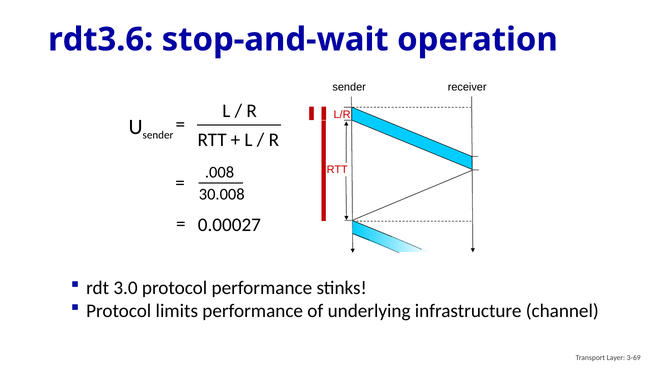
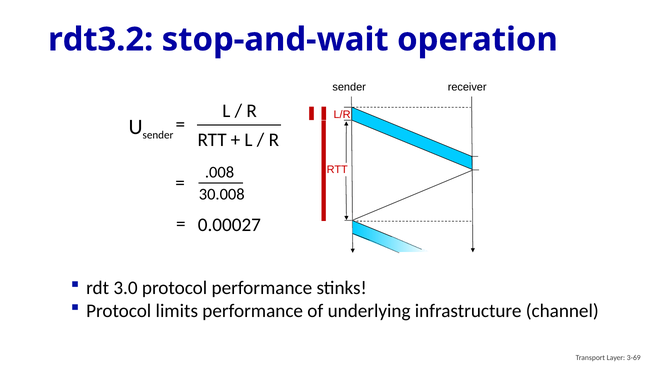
rdt3.6: rdt3.6 -> rdt3.2 (101, 40)
